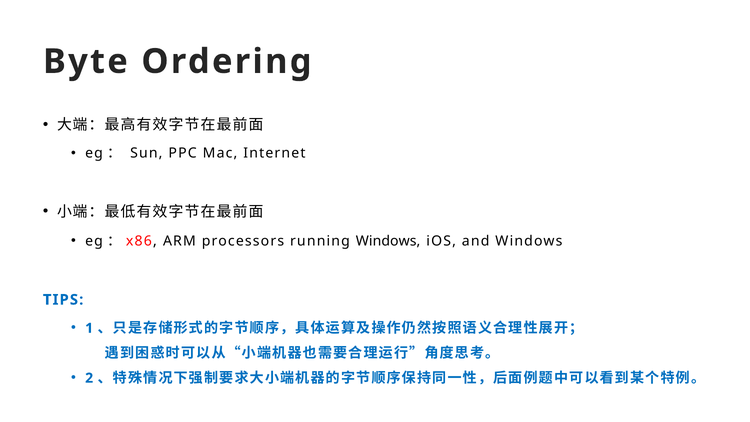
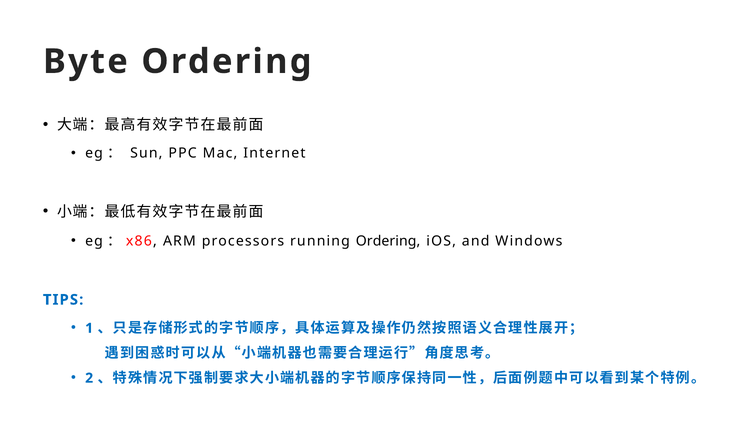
running Windows: Windows -> Ordering (388, 241)
